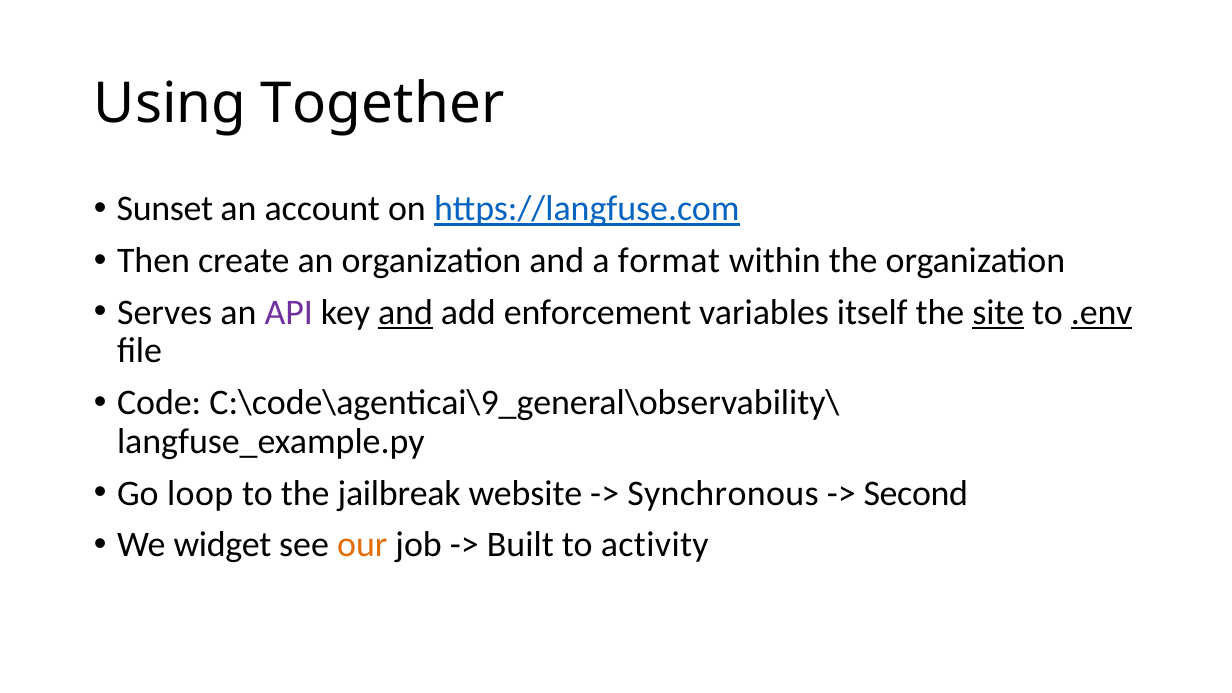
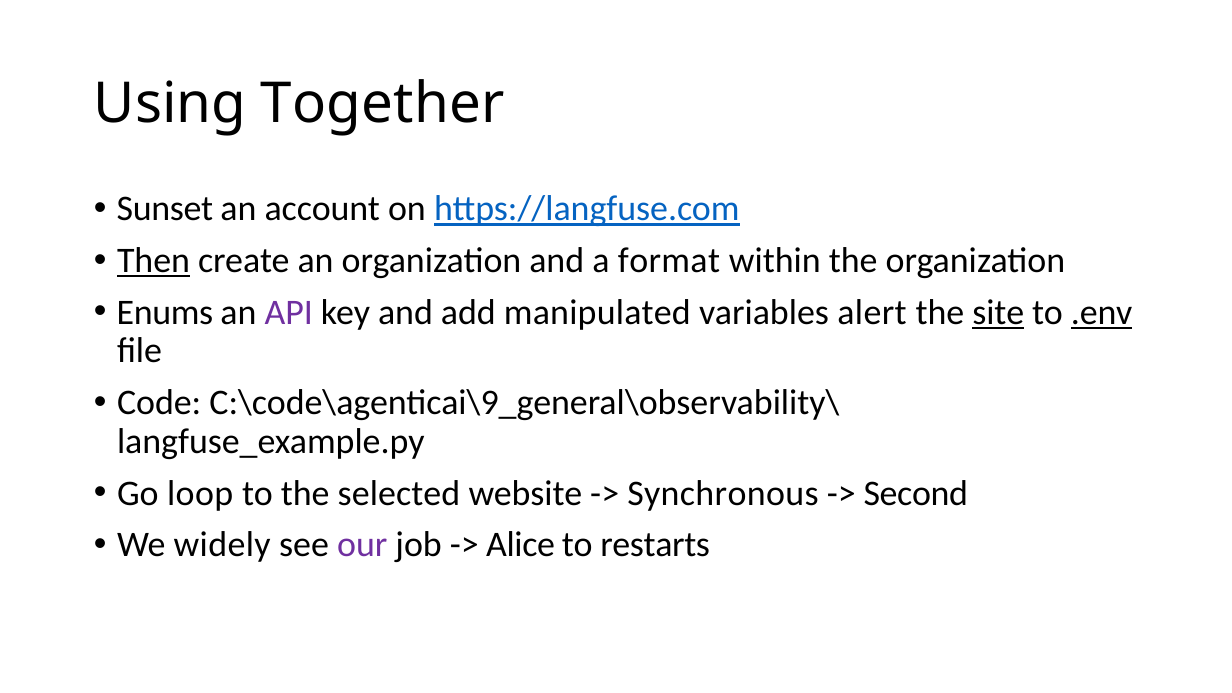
Then underline: none -> present (154, 261)
Serves: Serves -> Enums (165, 312)
and underline: present -> none (406, 312)
enforcement: enforcement -> manipulated (597, 312)
itself: itself -> alert (872, 312)
jailbreak: jailbreak -> selected (399, 493)
widget: widget -> widely (222, 545)
our colour: orange -> purple (362, 545)
Built: Built -> Alice (521, 545)
activity: activity -> restarts (655, 545)
